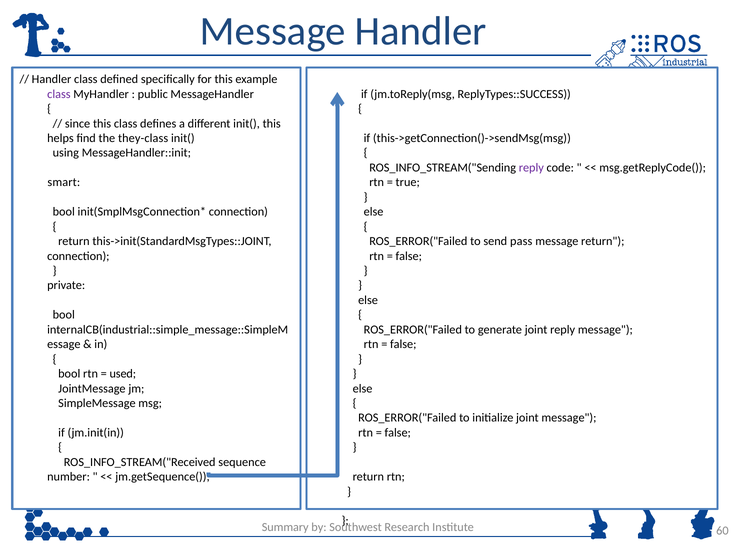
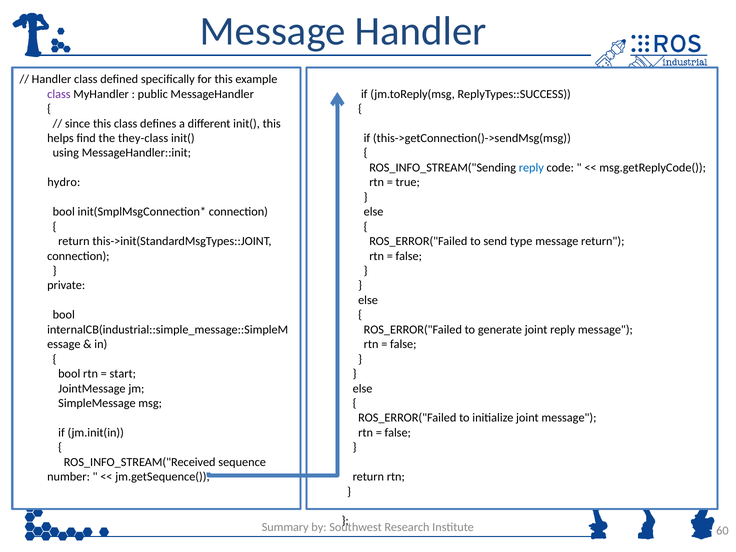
reply colour: purple -> blue (531, 168)
smart: smart -> hydro (64, 182)
pass: pass -> type (521, 241)
used: used -> start (123, 374)
